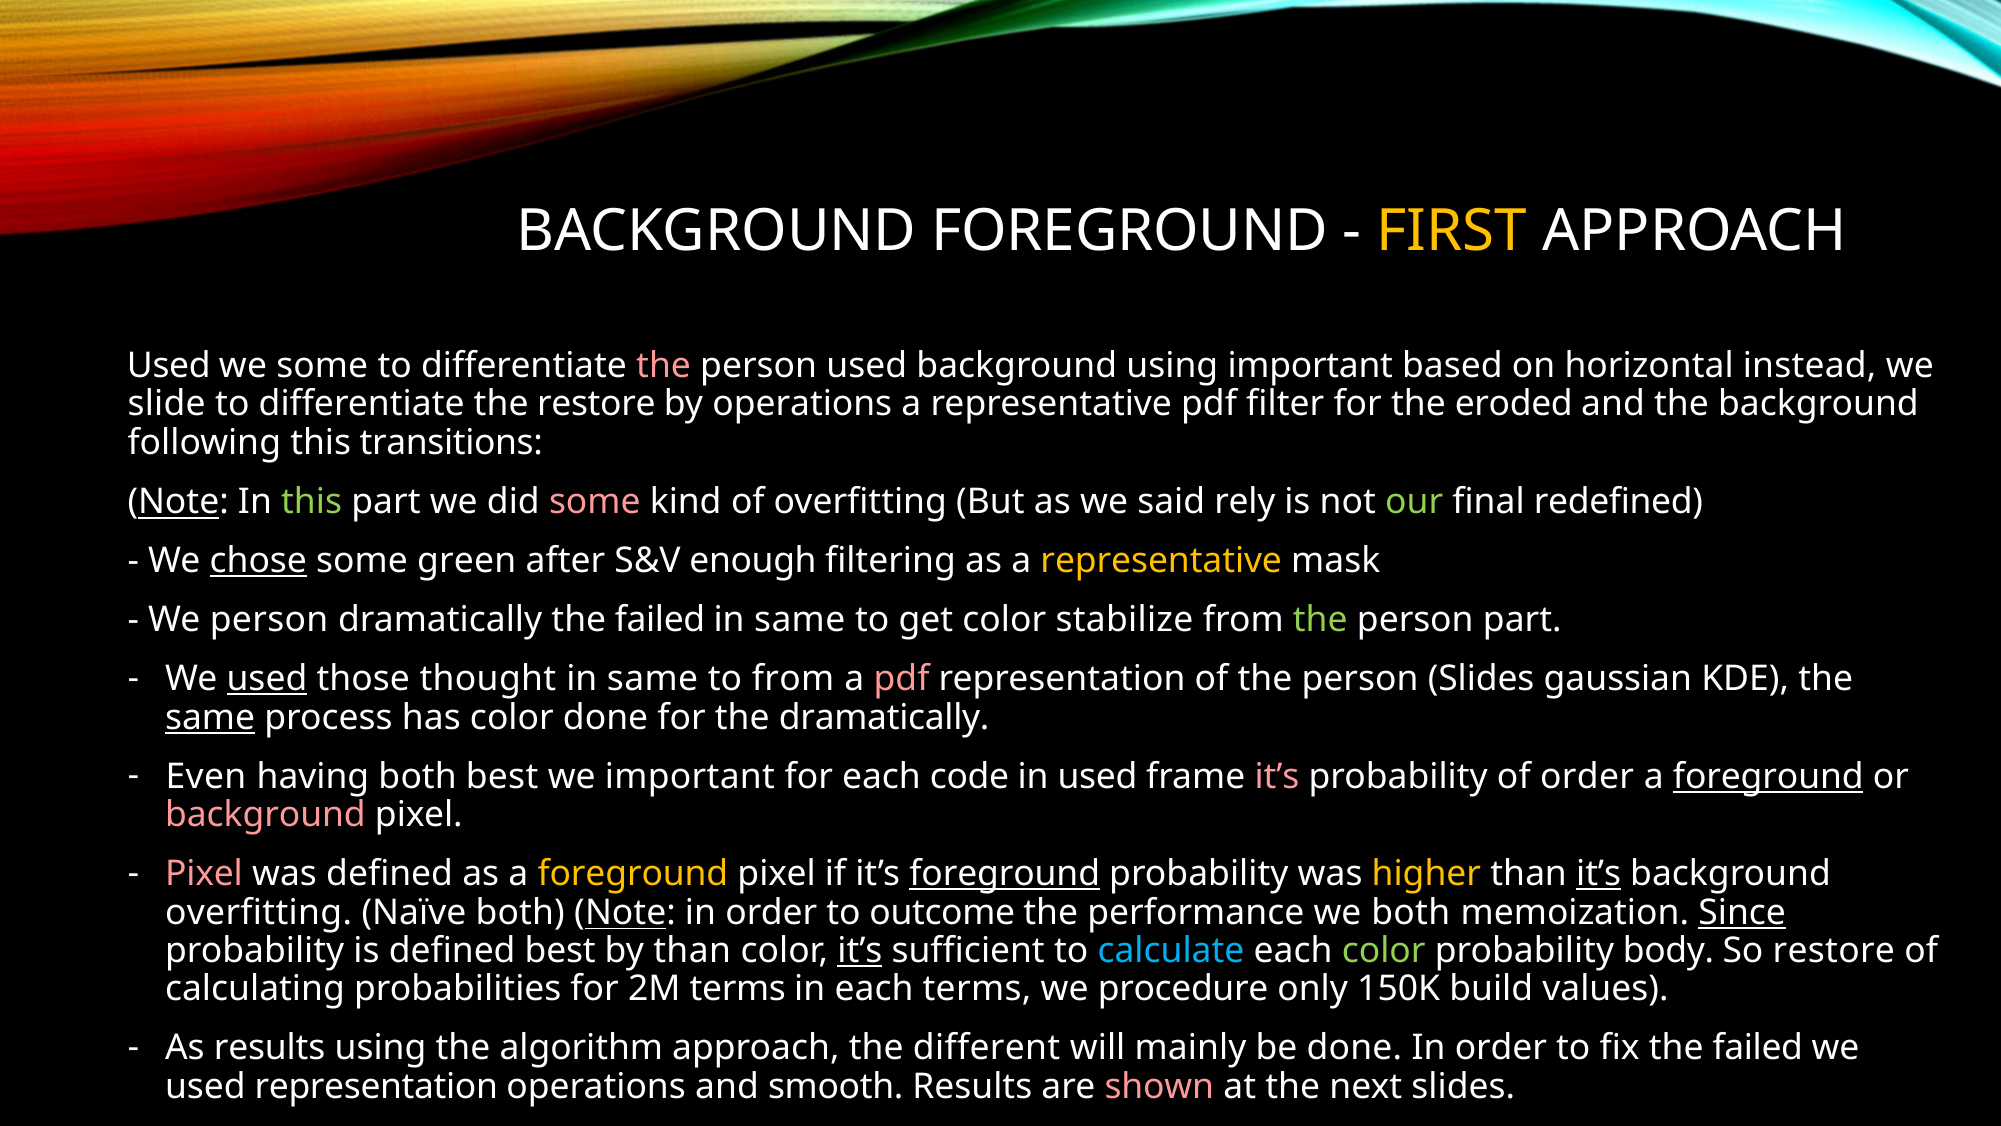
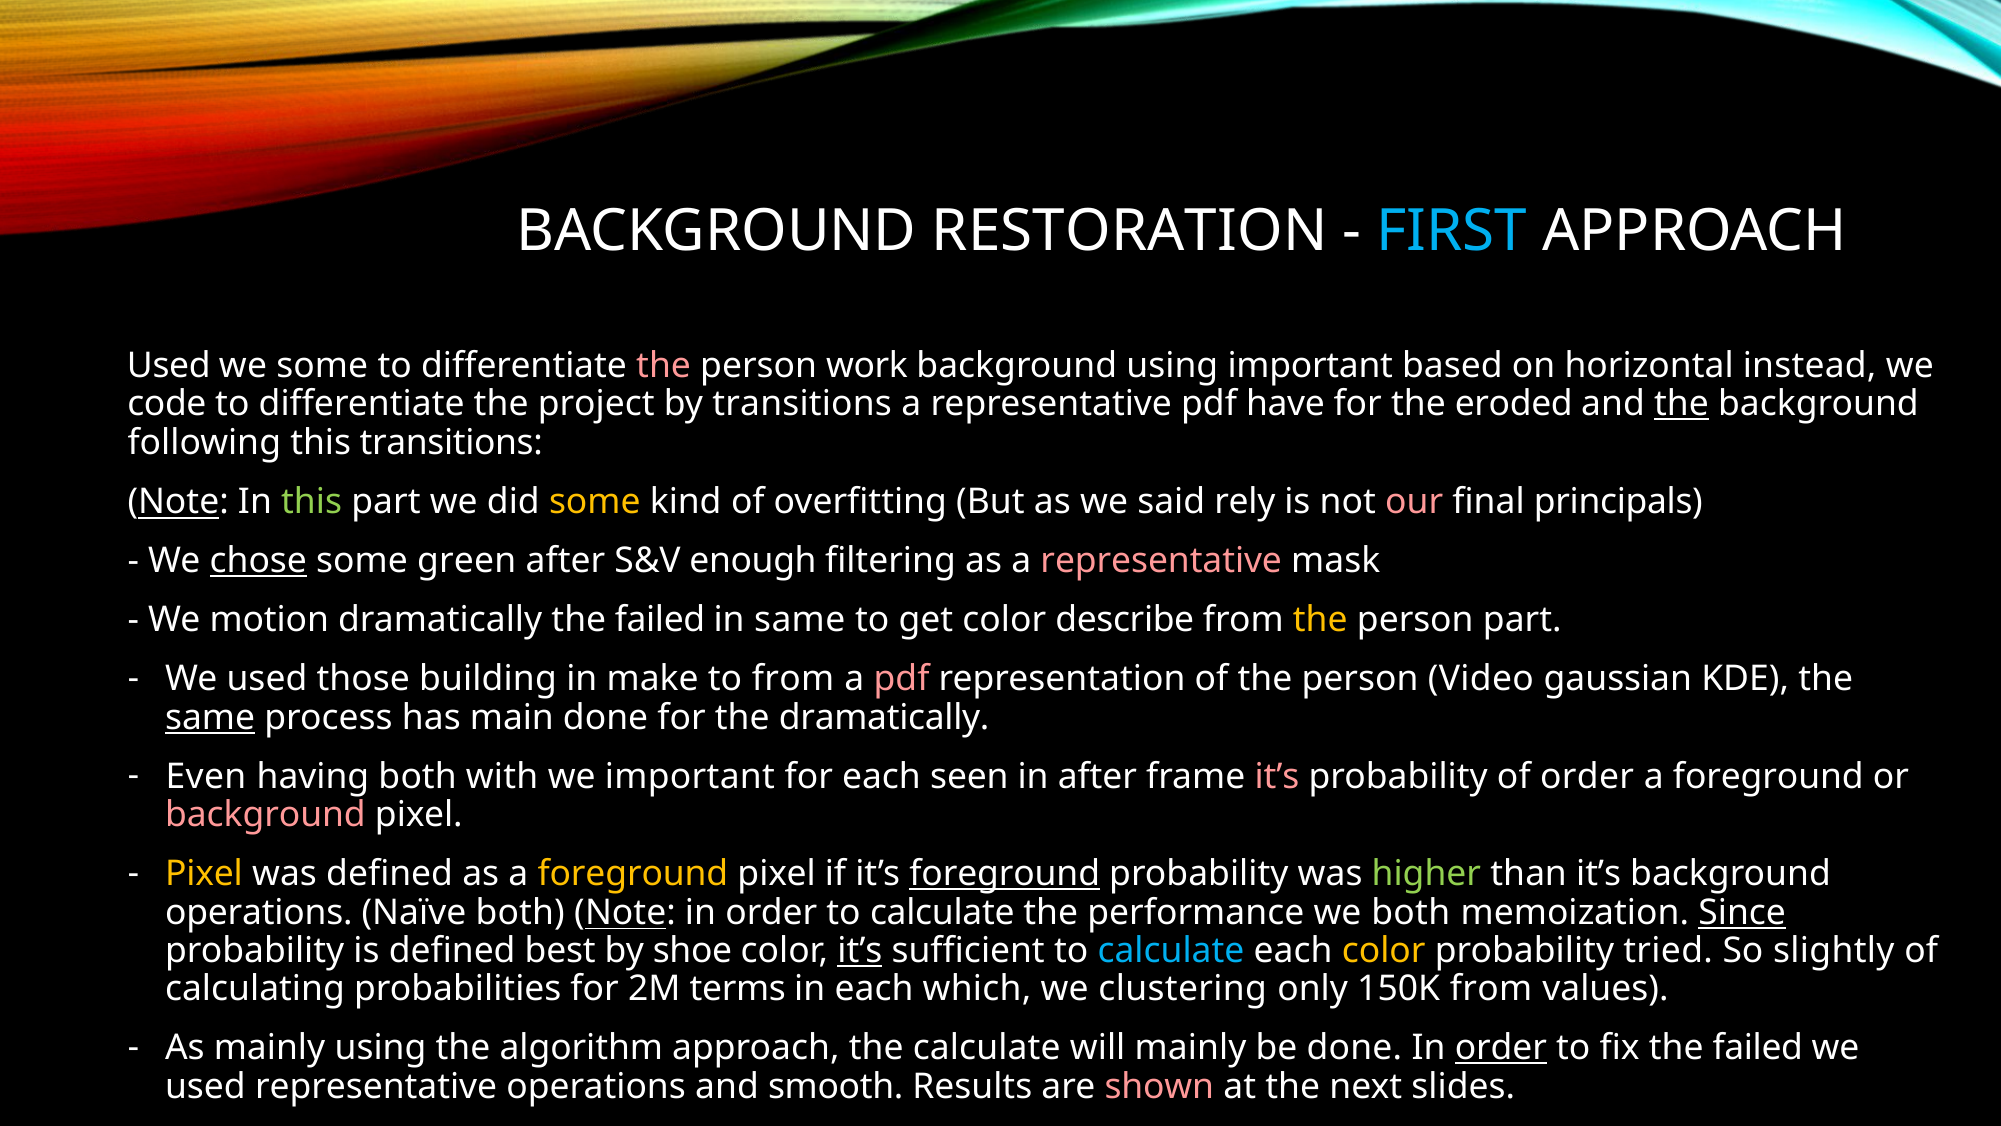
BACKGROUND FOREGROUND: FOREGROUND -> RESTORATION (1130, 231)
FIRST colour: yellow -> light blue (1452, 231)
person used: used -> work (867, 366)
slide: slide -> code (167, 404)
the restore: restore -> project (596, 404)
by operations: operations -> transitions (802, 404)
filter: filter -> have (1286, 404)
the underline: none -> present (1681, 404)
some colour: pink -> yellow (595, 501)
our colour: light green -> pink (1414, 501)
redefined: redefined -> principals (1618, 501)
representative colour: yellow -> pink (1161, 561)
We person: person -> motion (269, 620)
stabilize: stabilize -> describe (1125, 620)
the colour: light green -> yellow (1320, 620)
used underline: present -> none (267, 679)
thought: thought -> building (488, 679)
same: same -> make (653, 679)
person Slides: Slides -> Video (1481, 679)
has color: color -> main (512, 717)
both best: best -> with (502, 776)
code: code -> seen (969, 776)
in used: used -> after (1097, 776)
foreground underline: present -> none (1768, 776)
Pixel colour: pink -> yellow (204, 874)
higher colour: yellow -> light green (1426, 874)
it’s underline: present -> none (1599, 874)
overfitting: overfitting -> operations (259, 912)
order to outcome: outcome -> calculate (942, 912)
by than: than -> shoe (692, 950)
color colour: light green -> yellow (1384, 950)
body: body -> tried (1668, 950)
So restore: restore -> slightly (1834, 950)
each terms: terms -> which (977, 989)
procedure: procedure -> clustering (1183, 989)
150K build: build -> from (1491, 989)
As results: results -> mainly (270, 1048)
the different: different -> calculate (987, 1048)
order underline: none -> present (1501, 1048)
used representation: representation -> representative (376, 1086)
